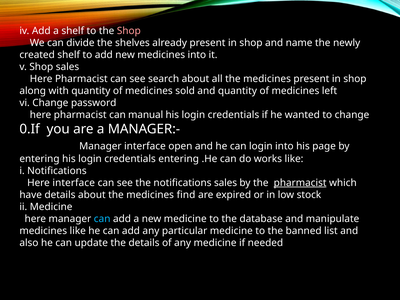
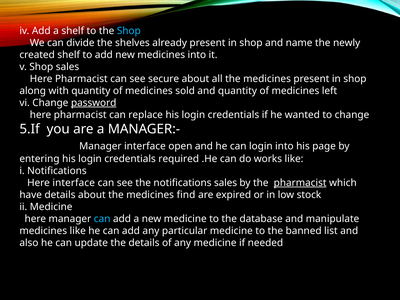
Shop colour: pink -> light blue (129, 31)
search: search -> secure (164, 79)
password underline: none -> present (94, 103)
manual: manual -> replace (146, 115)
0.If: 0.If -> 5.If (30, 129)
credentials entering: entering -> required (179, 159)
